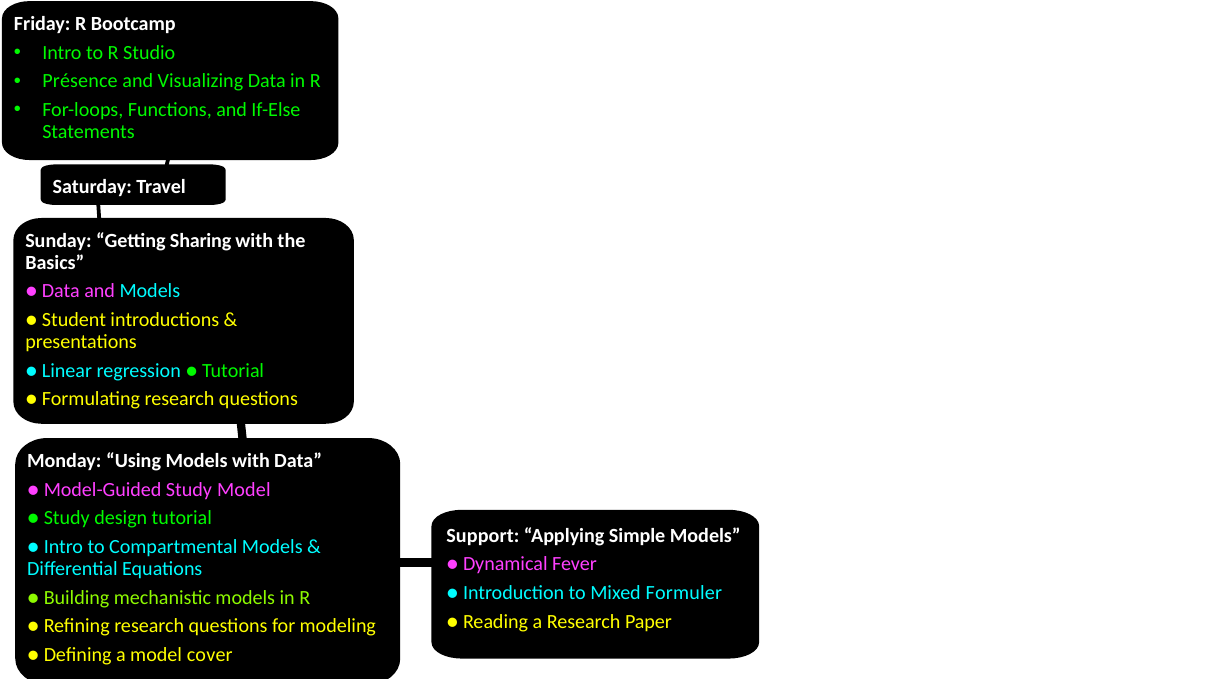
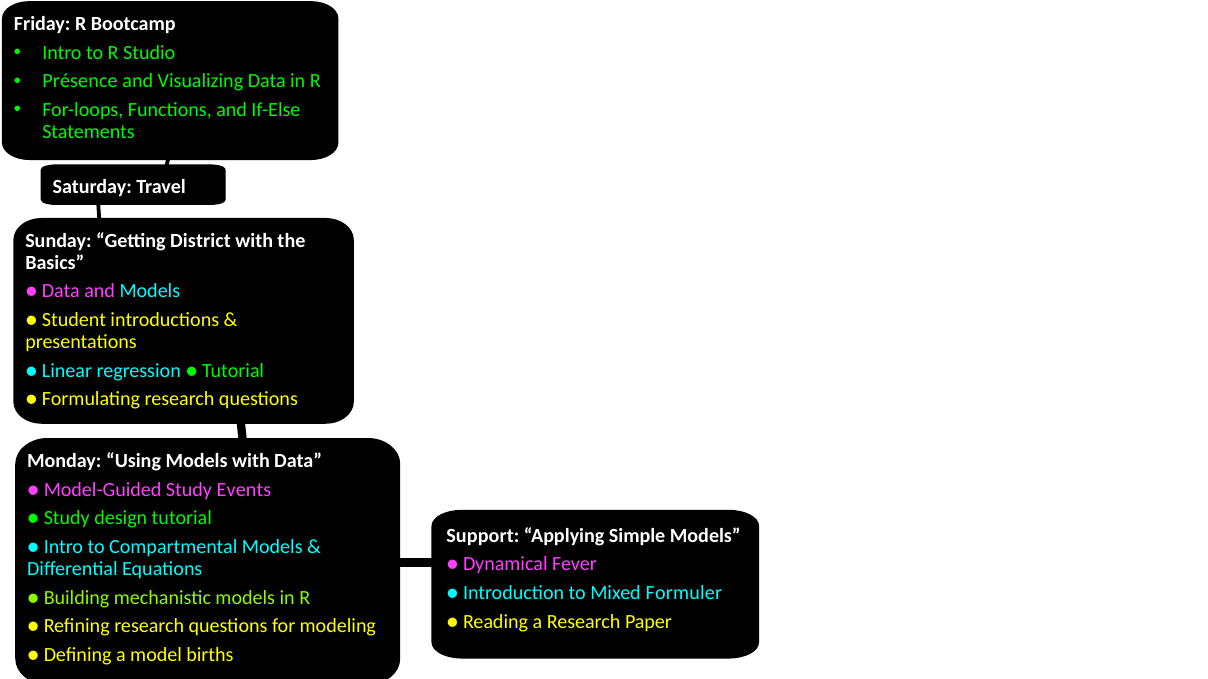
Sharing: Sharing -> District (200, 241)
Study Model: Model -> Events (244, 490)
cover: cover -> births (210, 655)
